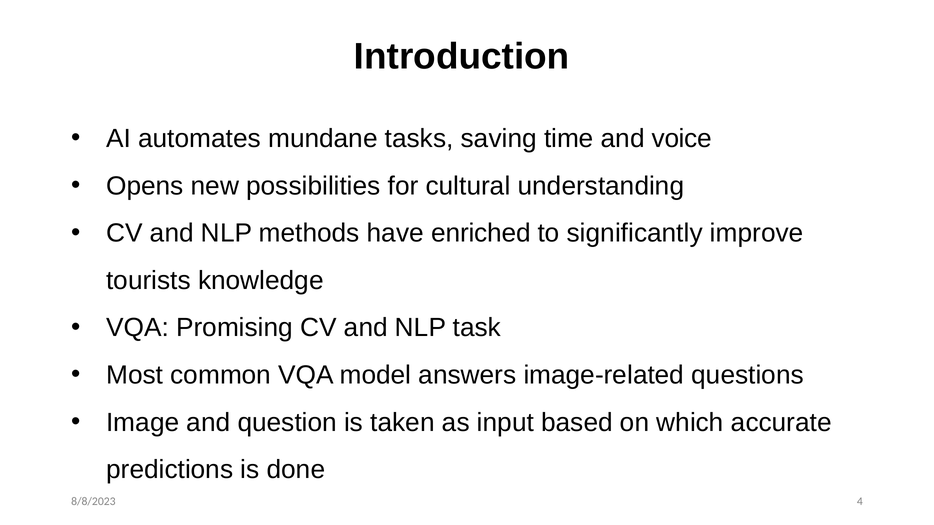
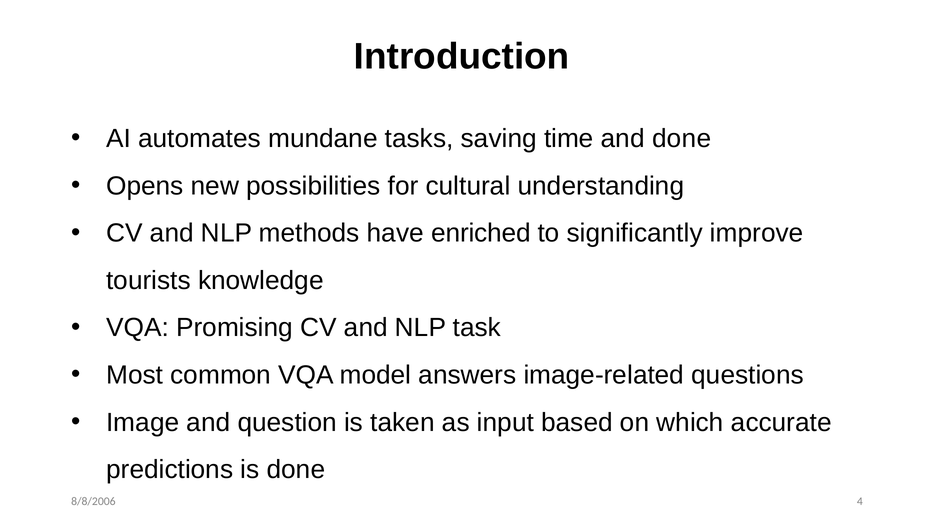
and voice: voice -> done (682, 139)
8/8/2023: 8/8/2023 -> 8/8/2006 (93, 502)
